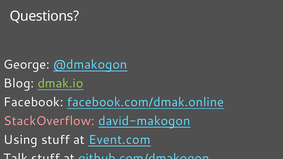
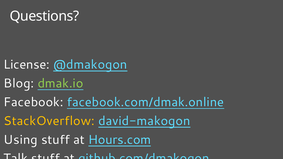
George: George -> License (27, 65)
StackOverflow colour: pink -> yellow (49, 121)
Event.com: Event.com -> Hours.com (120, 140)
